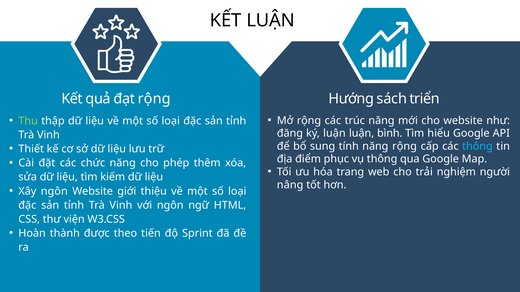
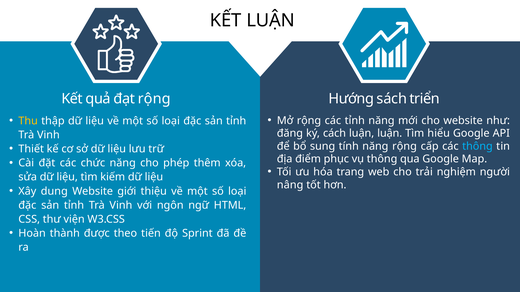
các trúc: trúc -> tỉnh (355, 121)
Thu colour: light green -> yellow (28, 121)
ký luận: luận -> cách (334, 134)
luận bình: bình -> luận (390, 134)
Xây ngôn: ngôn -> dung (54, 191)
